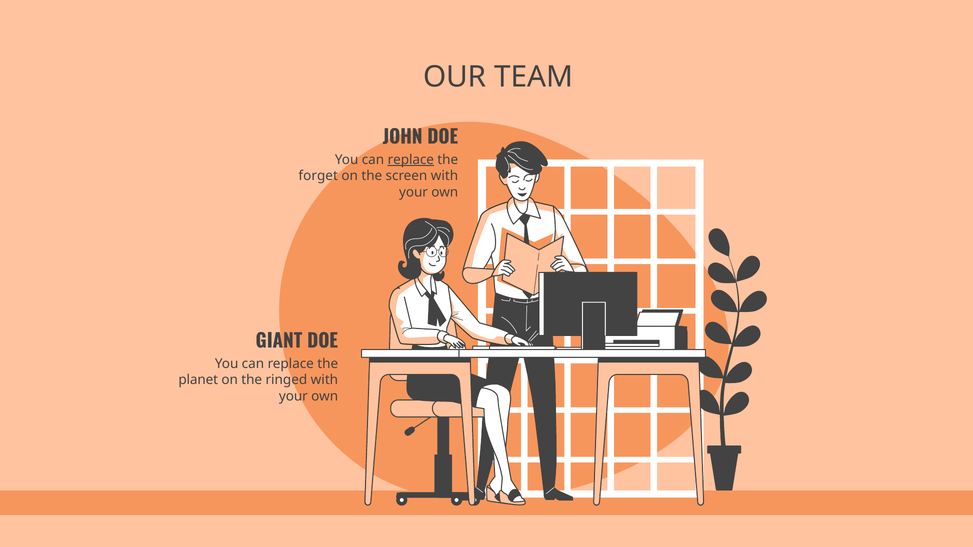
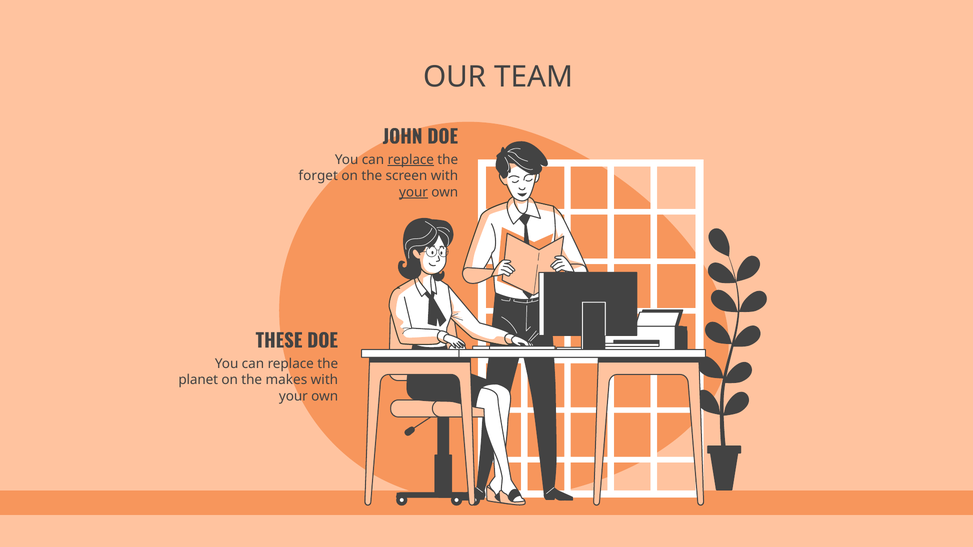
your underline: none -> present (413, 192)
GIANT: GIANT -> THESE (279, 342)
ringed: ringed -> makes (286, 380)
